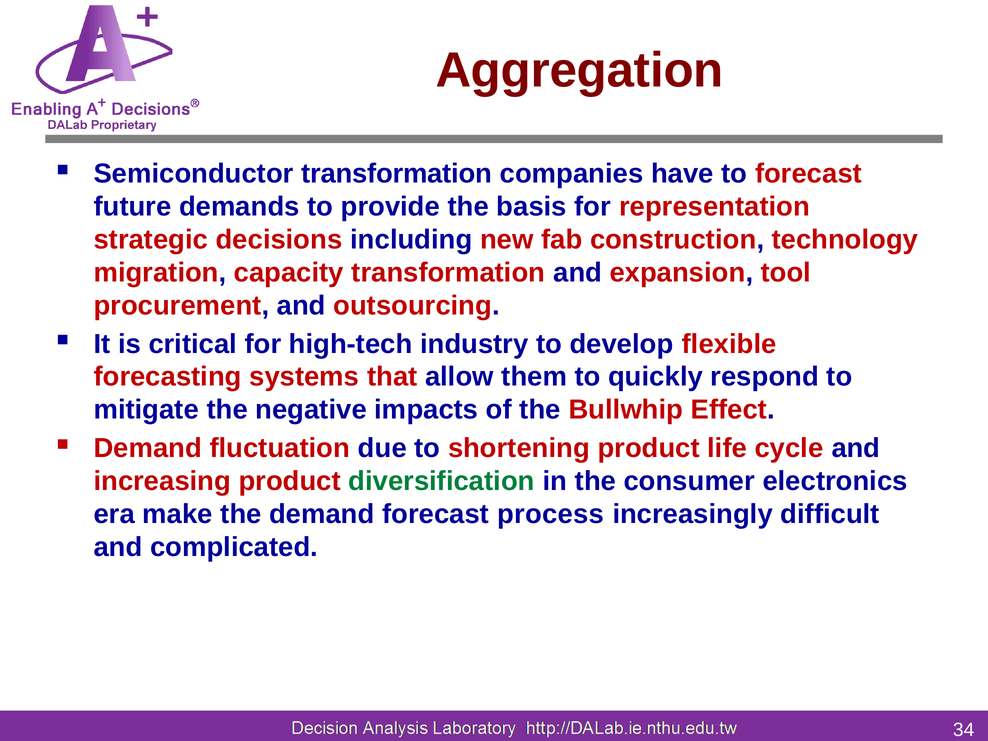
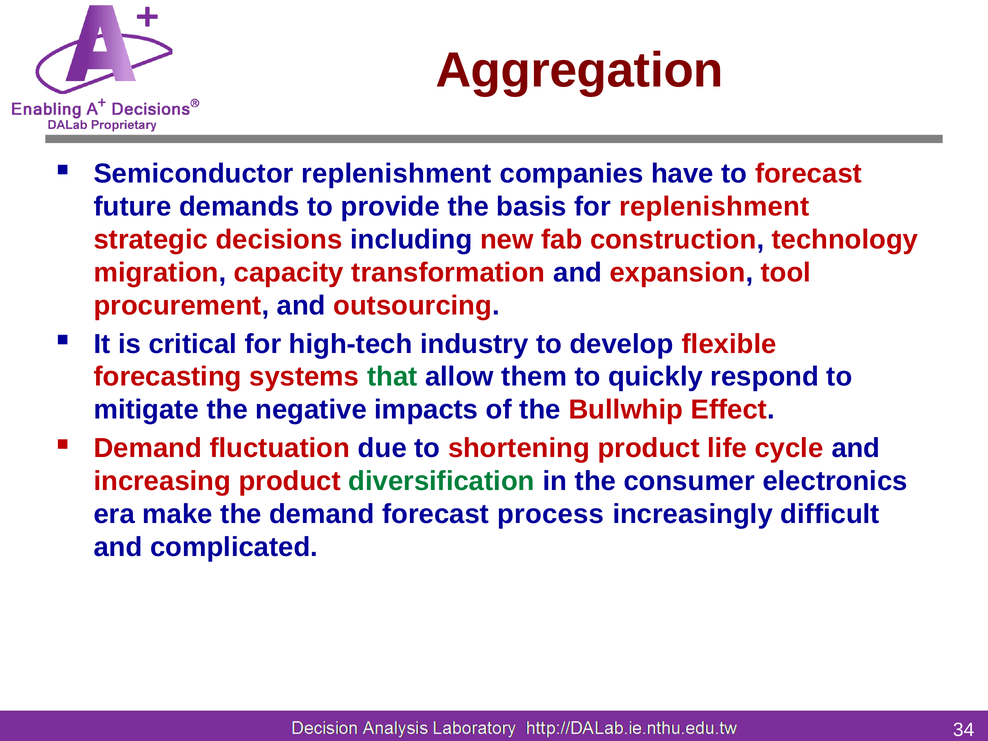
Semiconductor transformation: transformation -> replenishment (396, 174)
for representation: representation -> replenishment (714, 207)
that colour: red -> green (392, 377)
